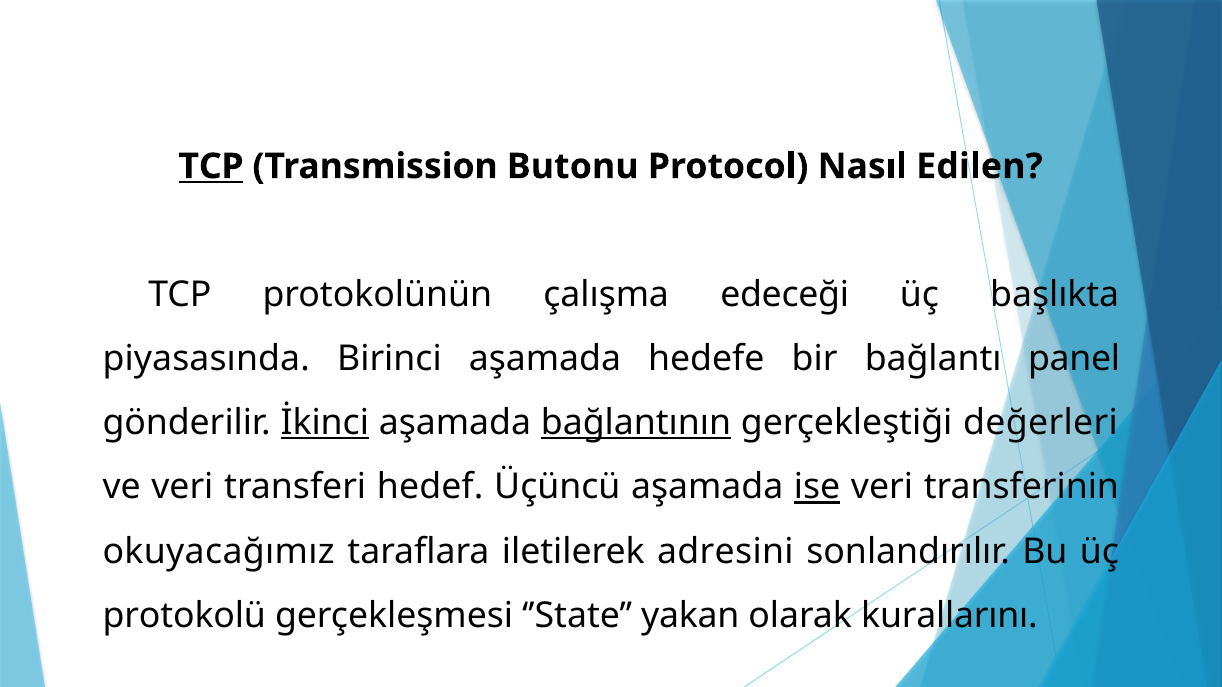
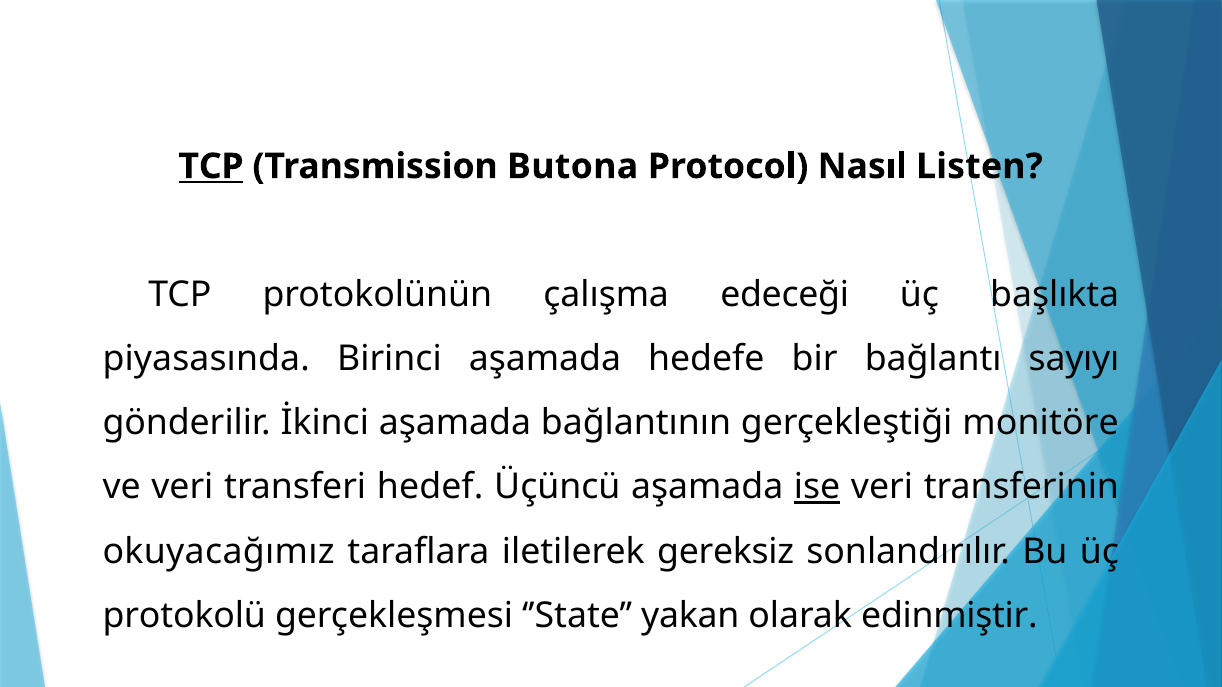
Butonu: Butonu -> Butona (573, 166)
Edilen: Edilen -> Listen (979, 166)
panel: panel -> sayıyı (1074, 359)
İkinci underline: present -> none (325, 423)
bağlantının underline: present -> none (636, 423)
değerleri: değerleri -> monitöre (1041, 423)
adresini: adresini -> gereksiz (726, 552)
kurallarını: kurallarını -> edinmiştir (949, 616)
